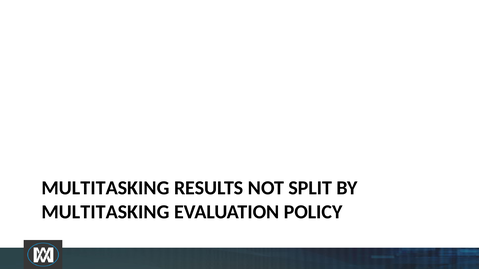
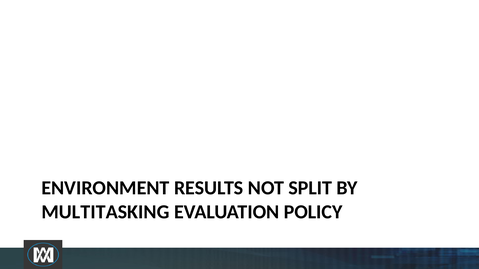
MULTITASKING: MULTITASKING -> ENVIRONMENT (105, 188)
